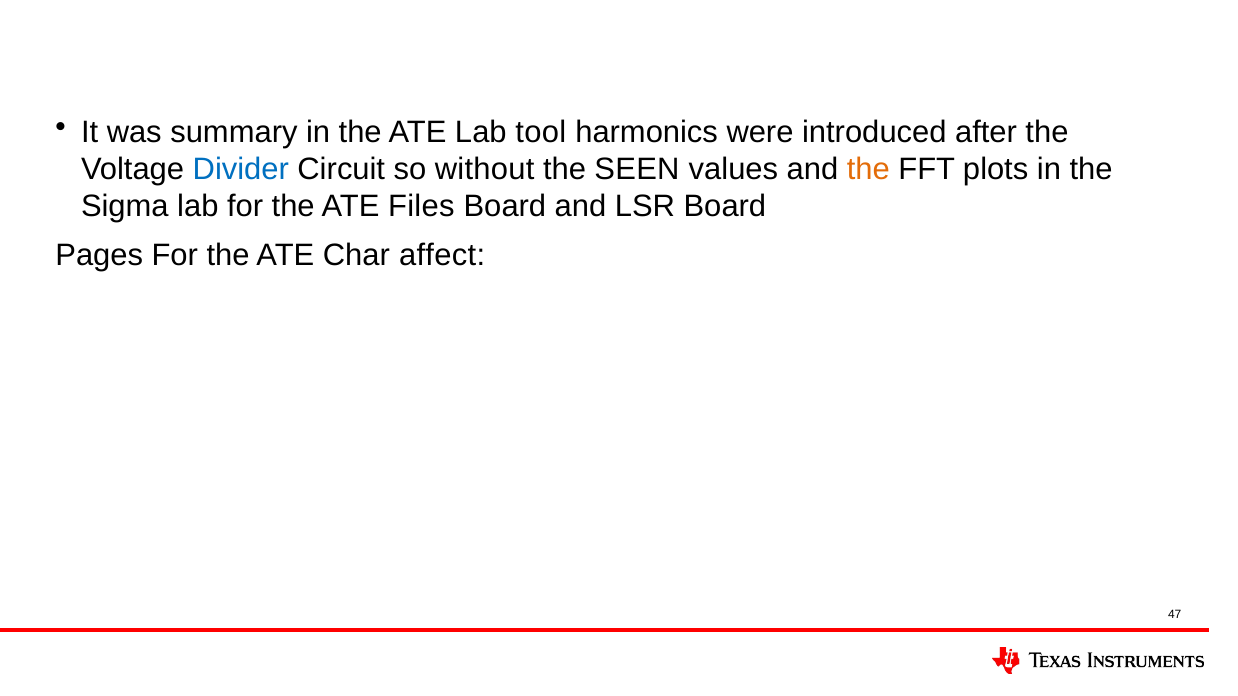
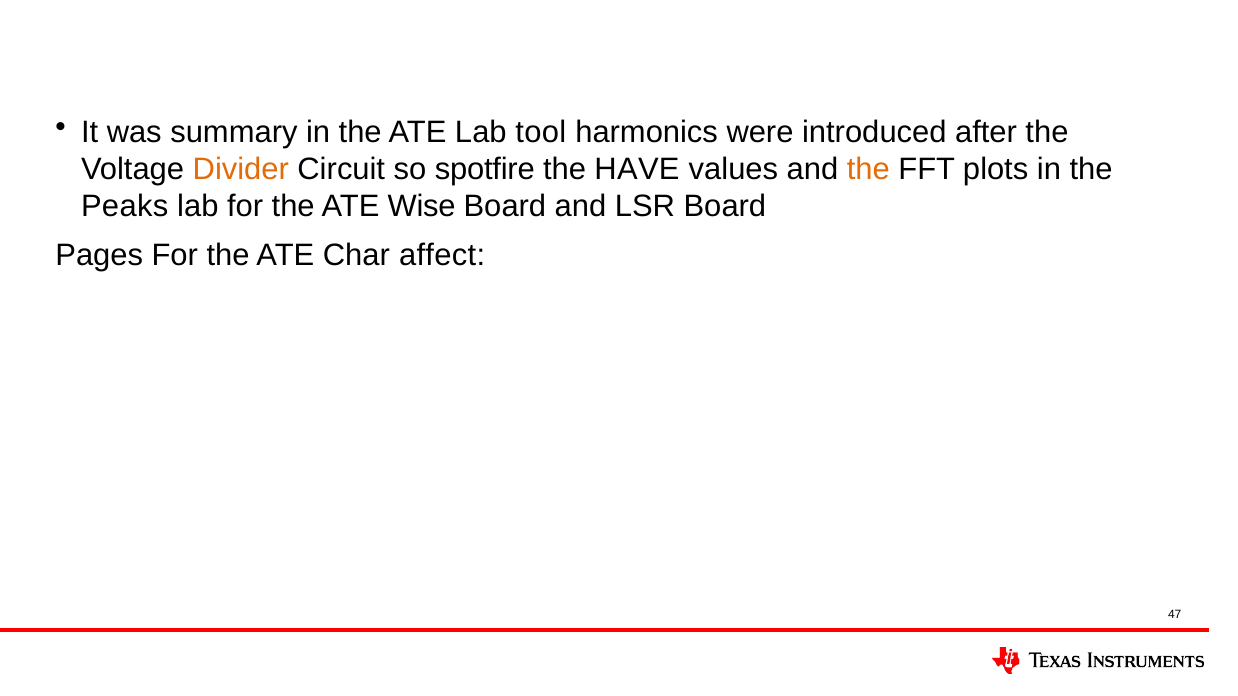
Divider colour: blue -> orange (241, 169)
without: without -> spotfire (485, 169)
SEEN: SEEN -> HAVE (637, 169)
Sigma: Sigma -> Peaks (125, 207)
Files: Files -> Wise (422, 207)
